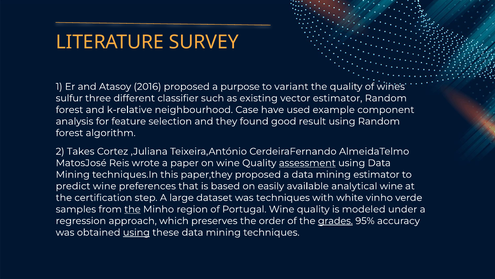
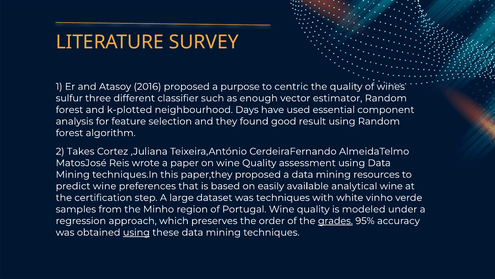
variant: variant -> centric (291, 86)
existing: existing -> enough (259, 98)
k-relative: k-relative -> k-plotted (130, 110)
Case: Case -> Days (247, 110)
example: example -> essential (334, 110)
assessment underline: present -> none (307, 163)
mining estimator: estimator -> resources (376, 174)
the underline: present -> none (132, 209)
